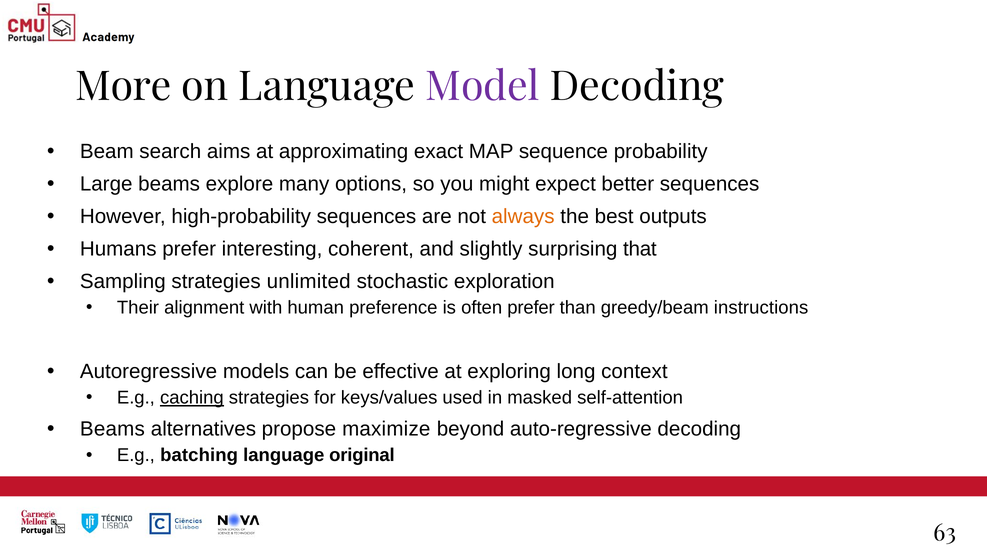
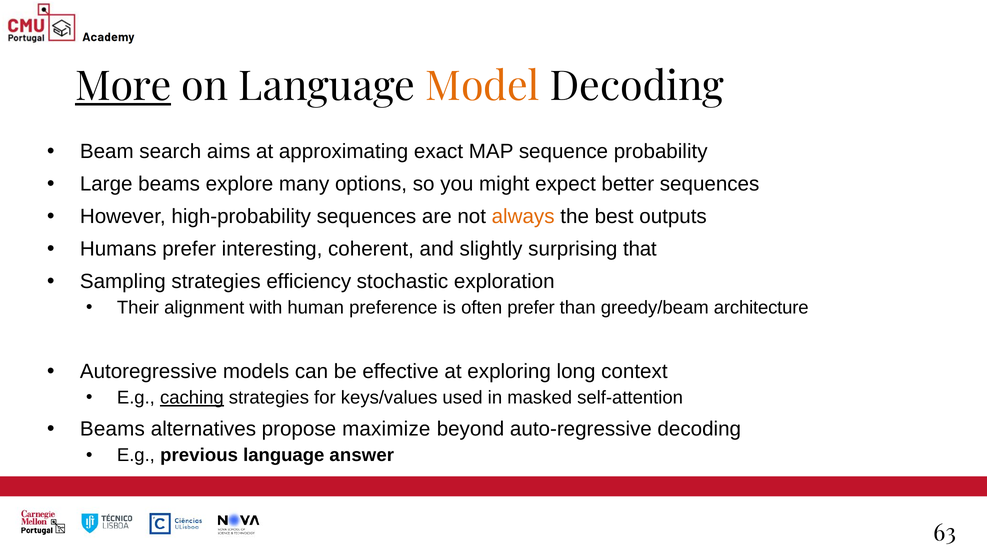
More underline: none -> present (123, 87)
Model colour: purple -> orange (482, 87)
unlimited: unlimited -> efficiency (309, 282)
instructions: instructions -> architecture (761, 308)
batching: batching -> previous (199, 455)
original: original -> answer (362, 455)
